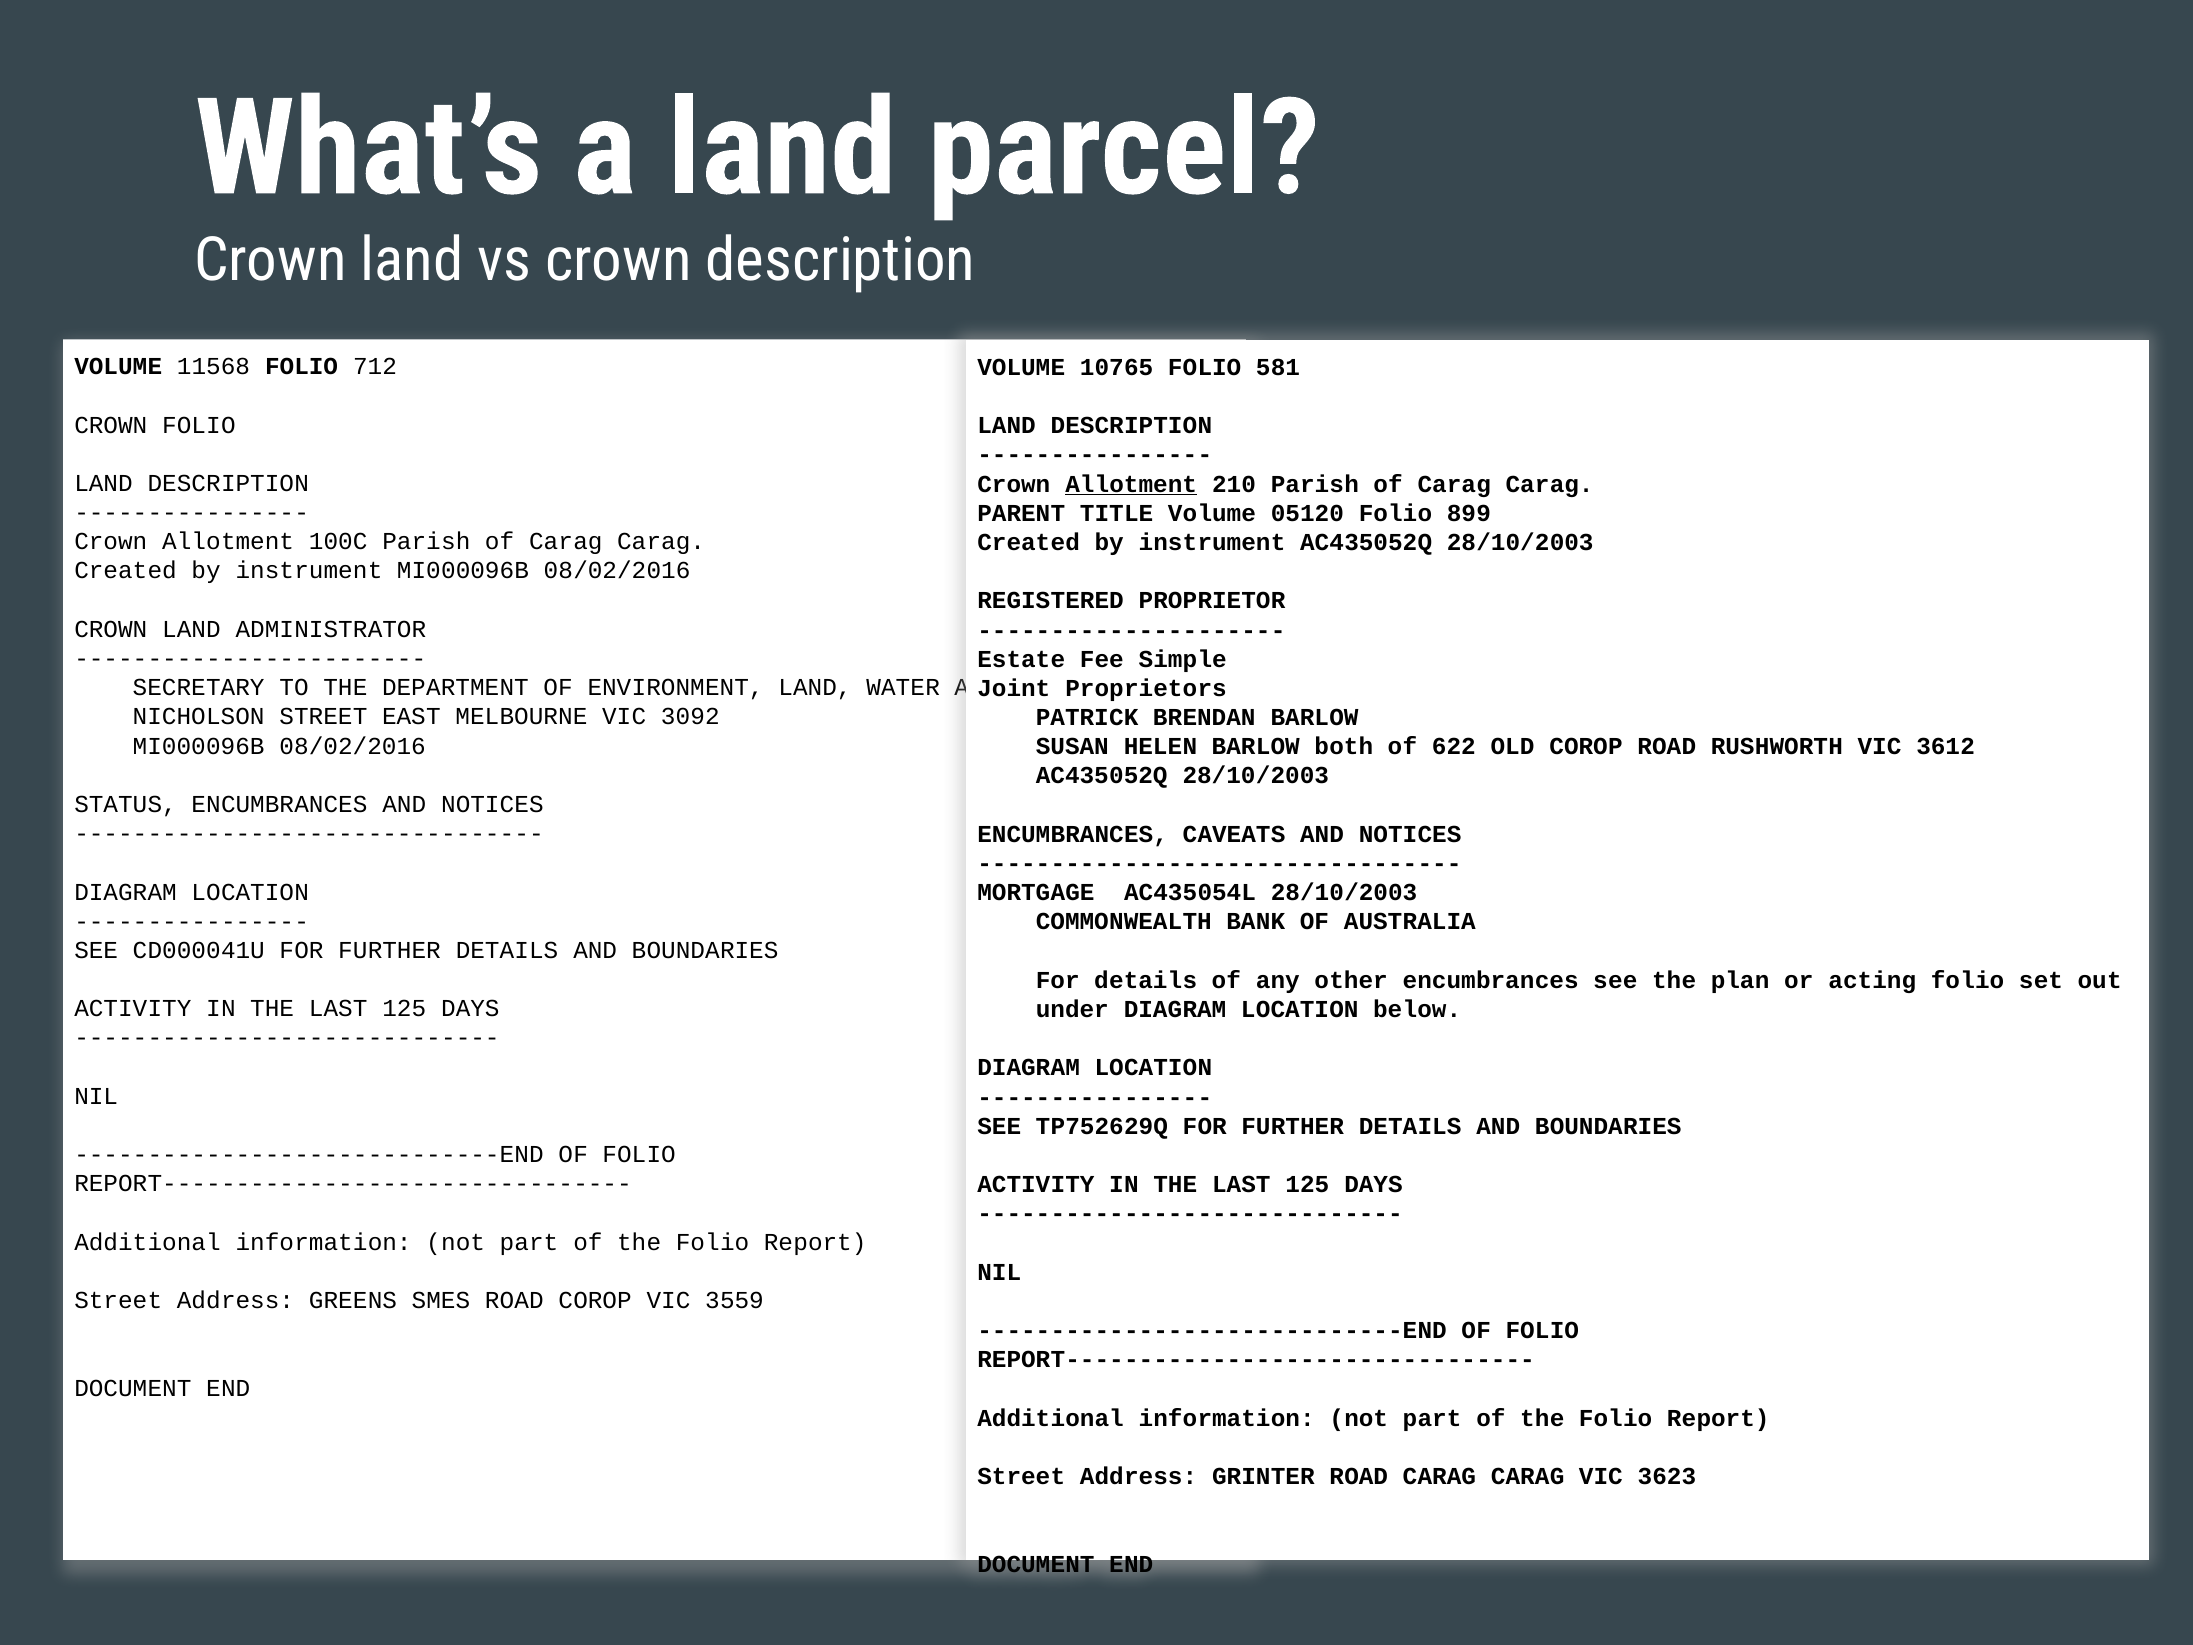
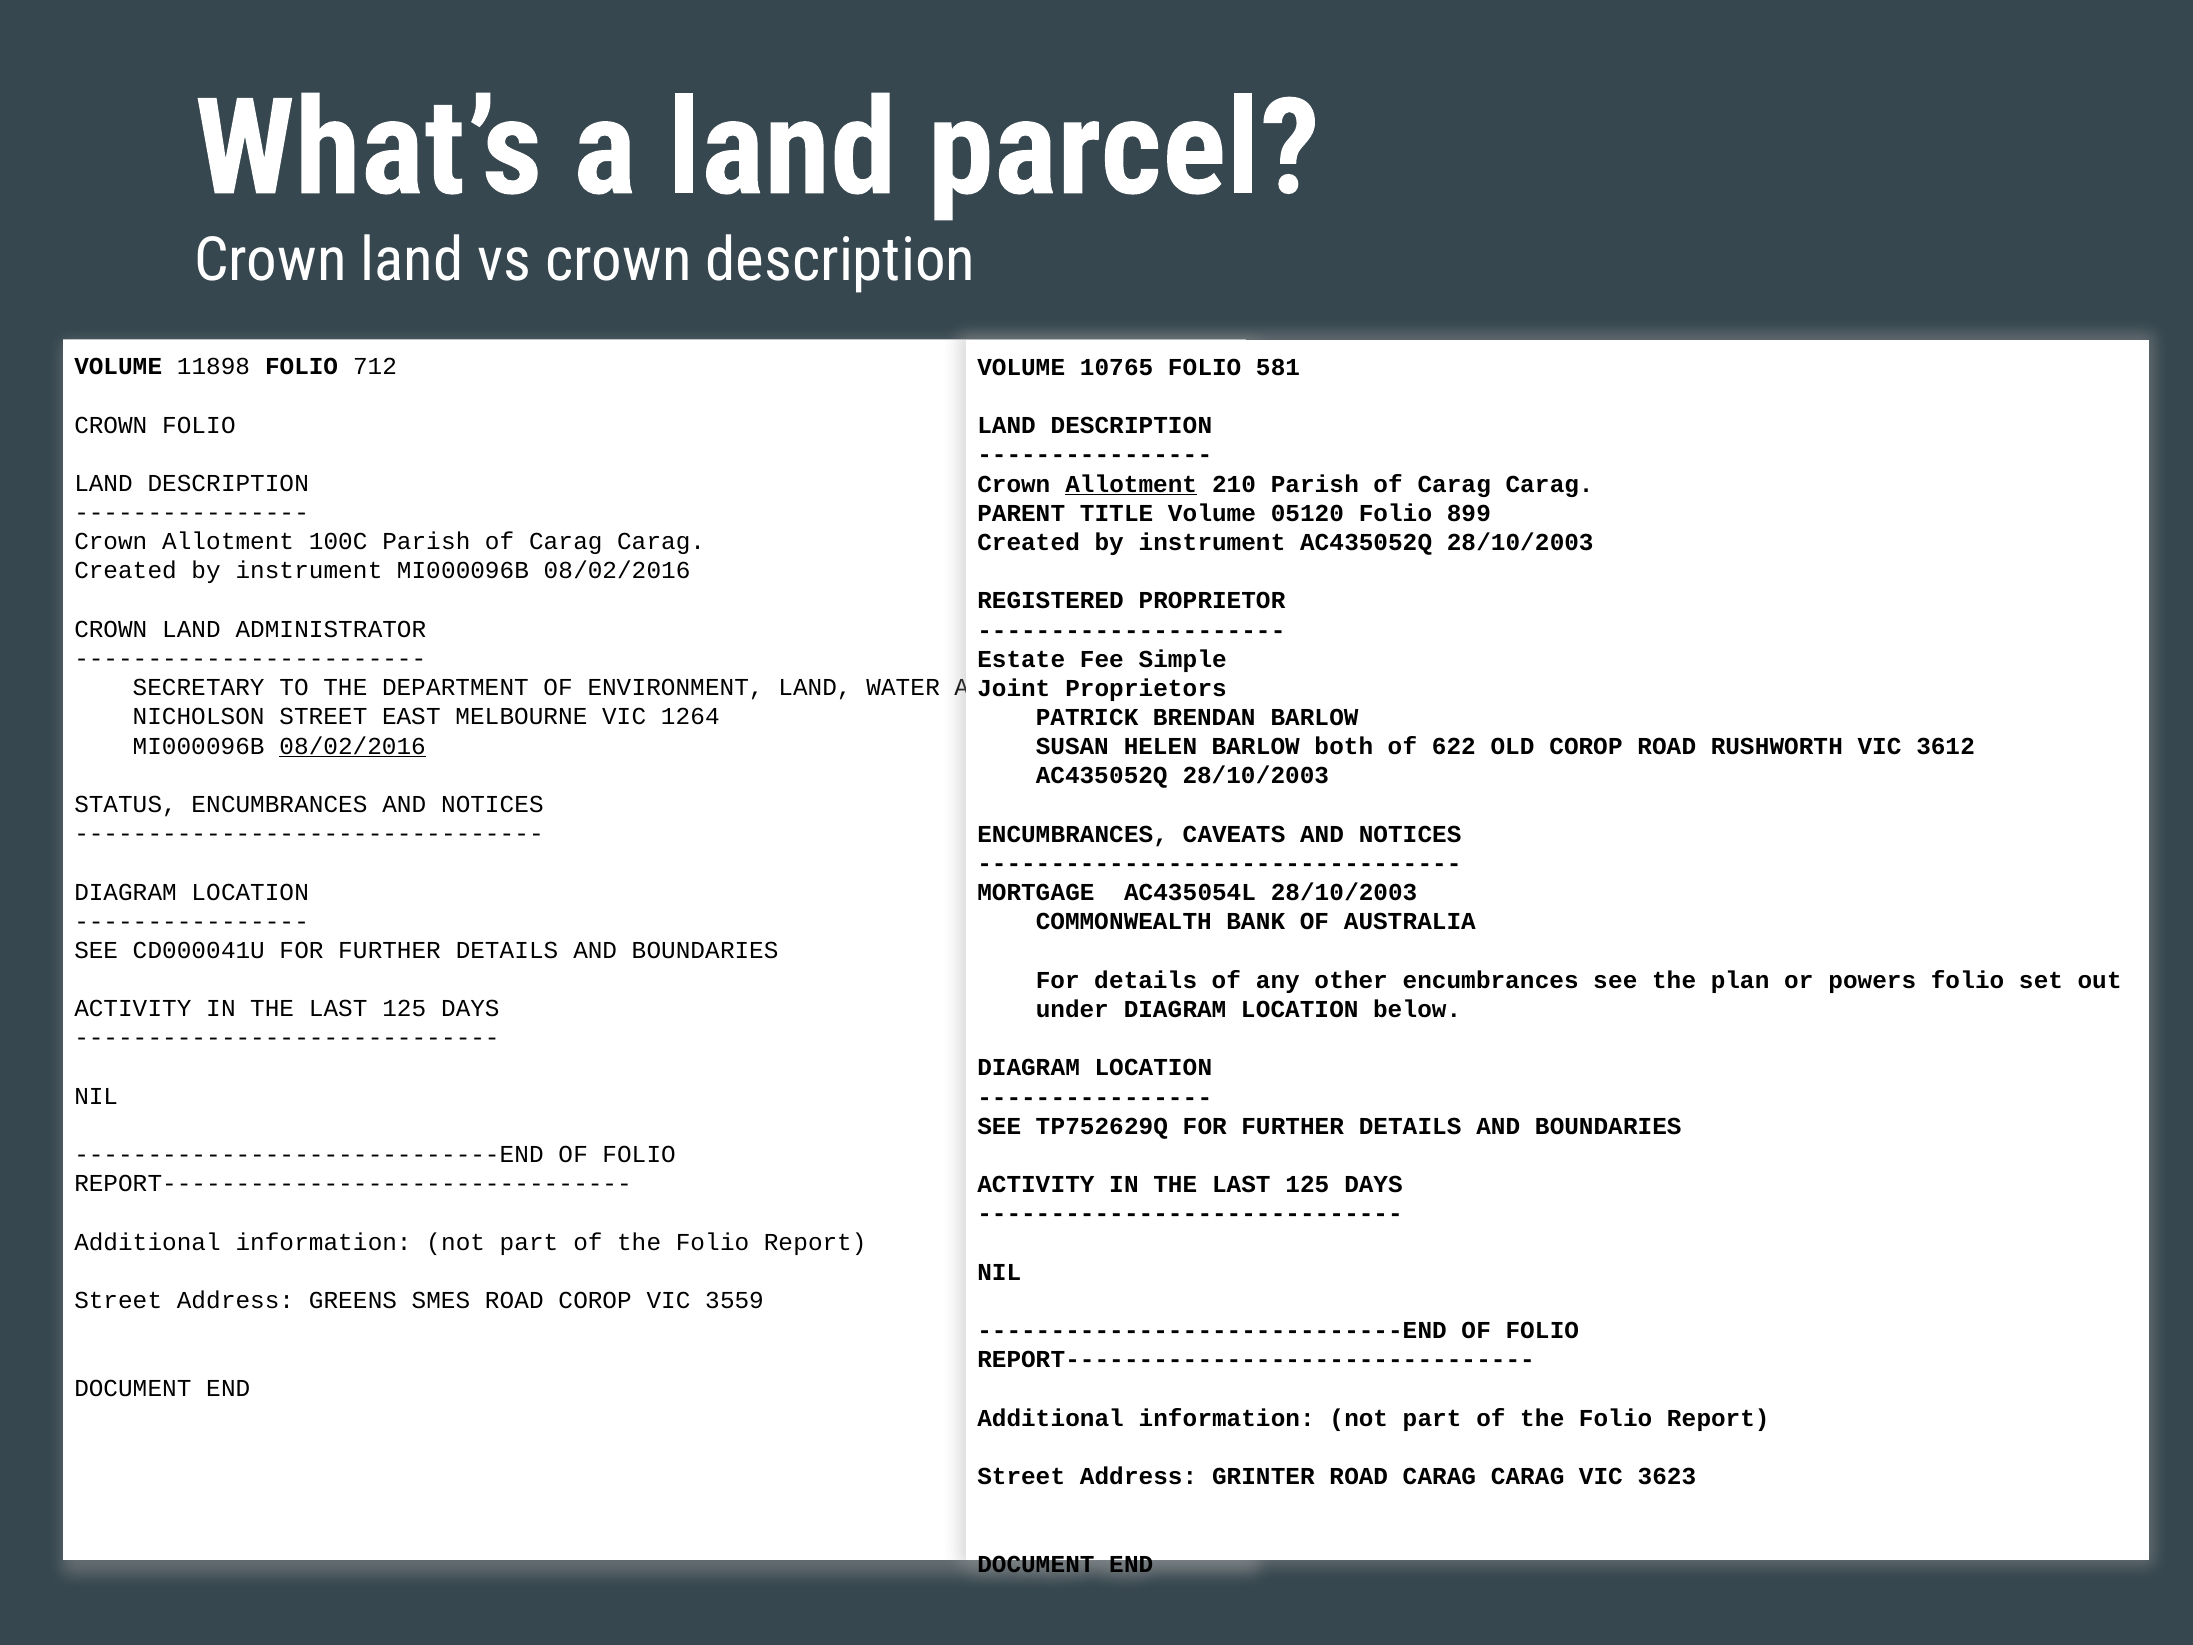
11568: 11568 -> 11898 (213, 367)
3092: 3092 -> 1264 (690, 717)
08/02/2016 underline: none -> present (353, 746)
acting: acting -> powers (1872, 980)
